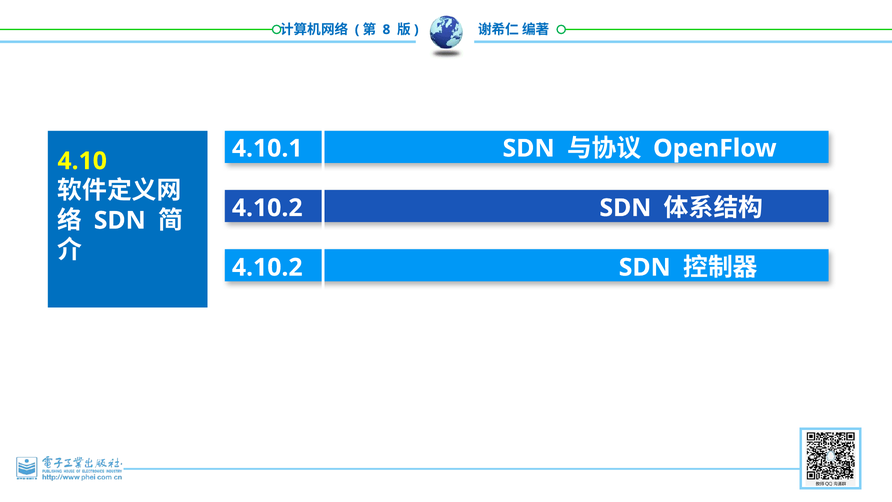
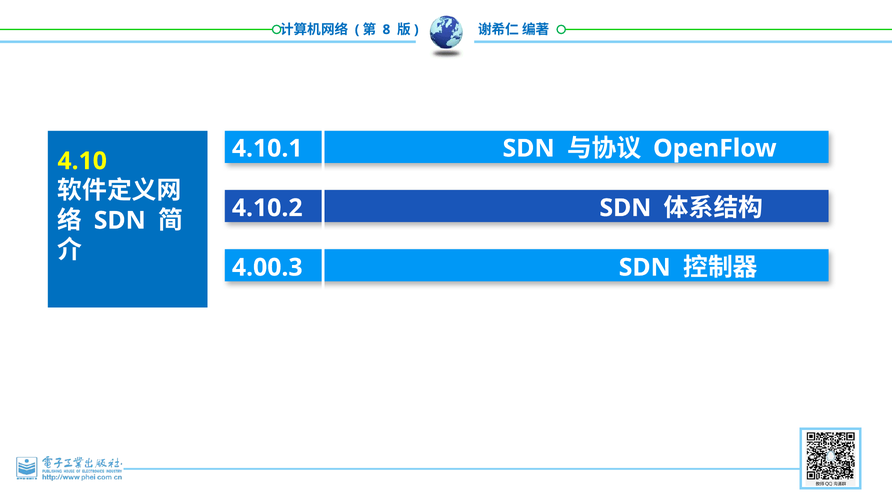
4.10.2: 4.10.2 -> 4.00.3 (267, 267)
